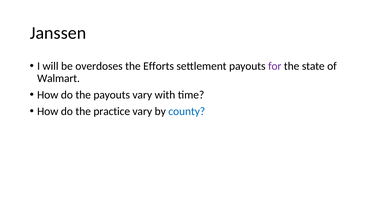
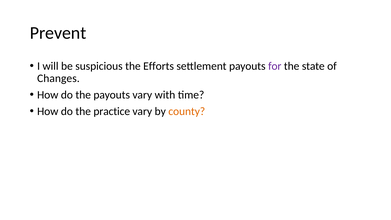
Janssen: Janssen -> Prevent (58, 33)
overdoses: overdoses -> suspicious (99, 66)
Walmart: Walmart -> Changes (58, 78)
county colour: blue -> orange (187, 111)
